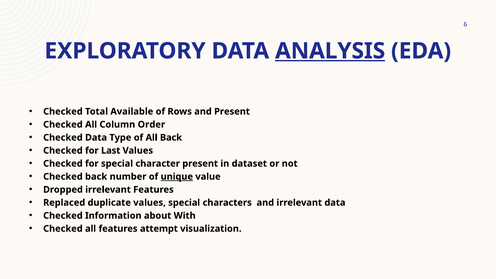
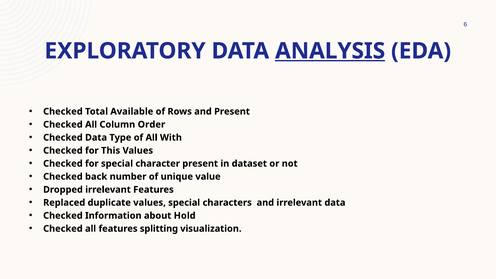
All Back: Back -> With (171, 138)
Last: Last -> This (111, 151)
unique underline: present -> none (177, 177)
With: With -> Hold (185, 216)
attempt: attempt -> splitting (159, 229)
